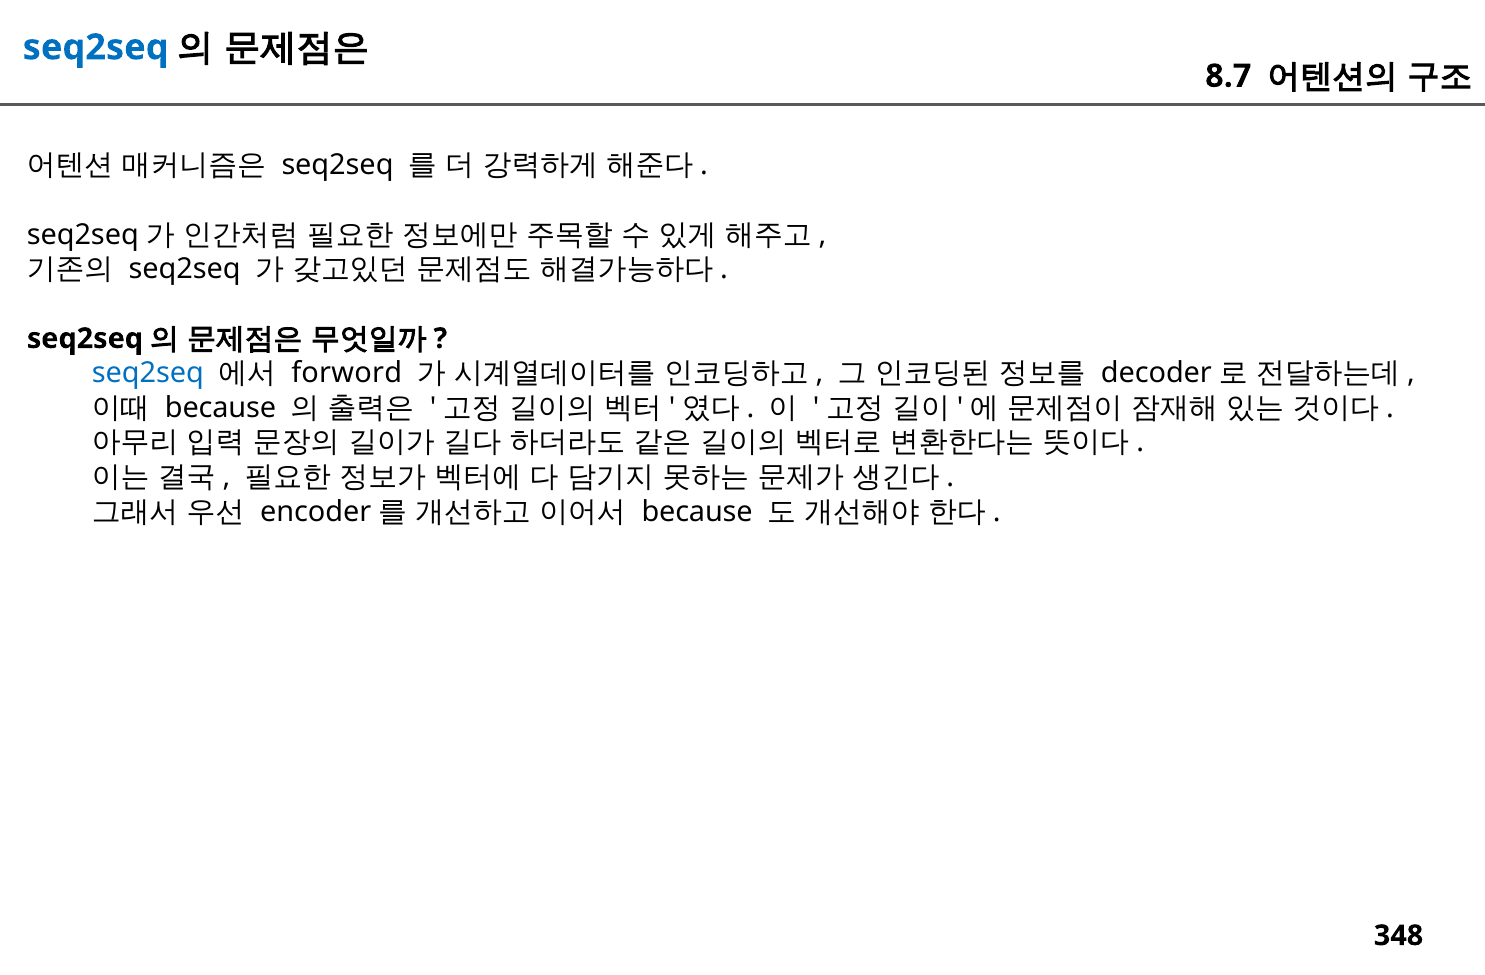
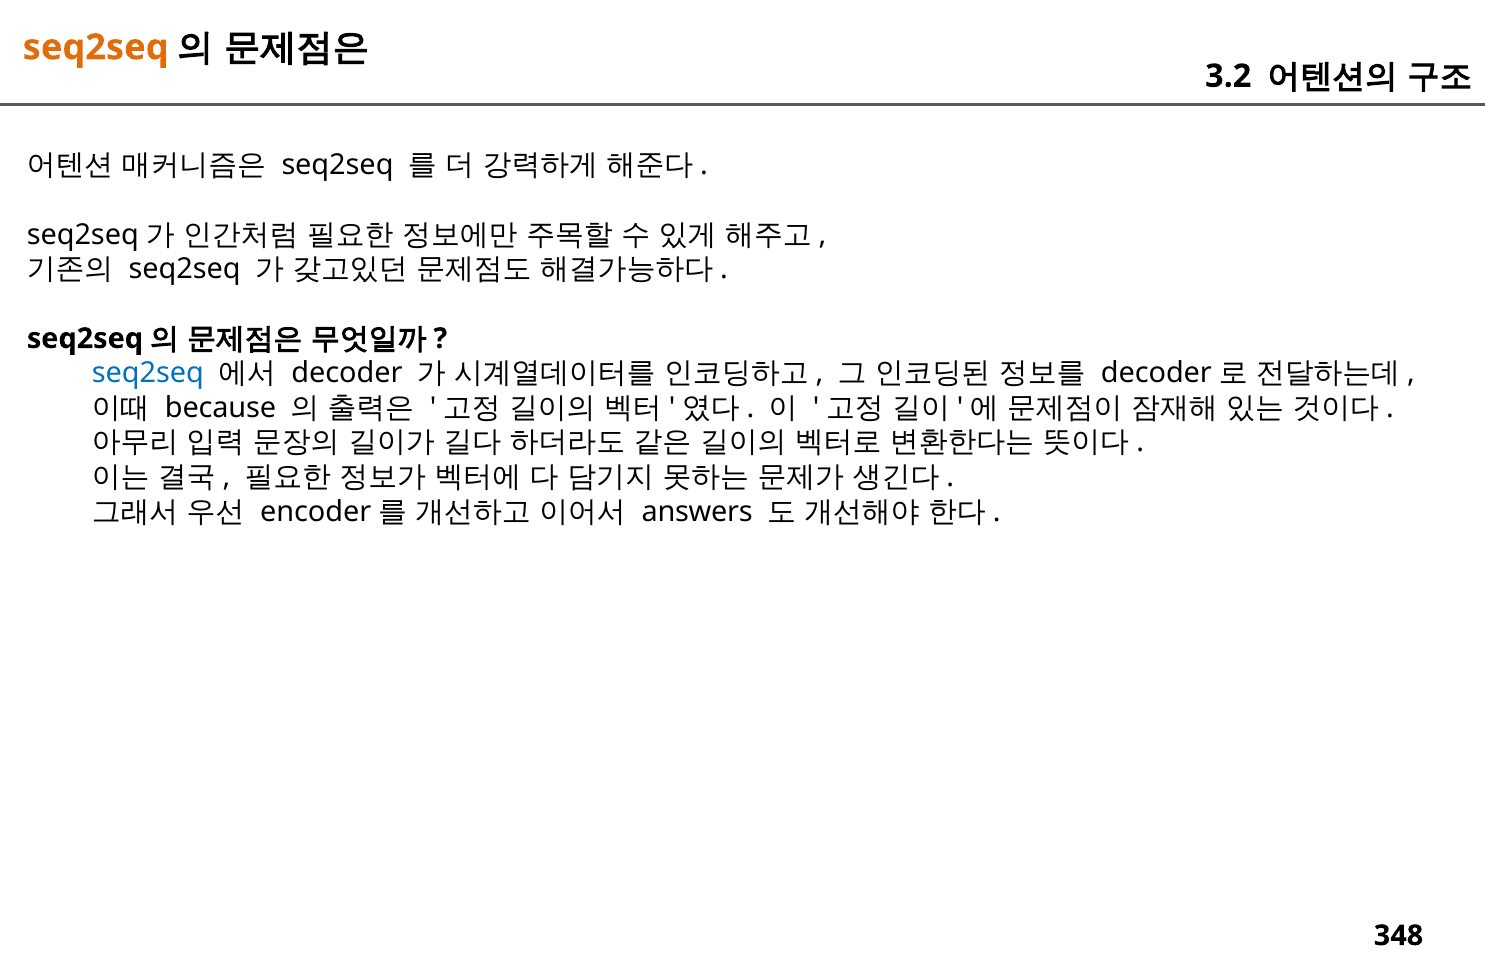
seq2seq colour: blue -> orange (96, 47)
8.7: 8.7 -> 3.2 (1228, 76)
forword: forword -> decoder (347, 373)
because: because -> answers (697, 512)
